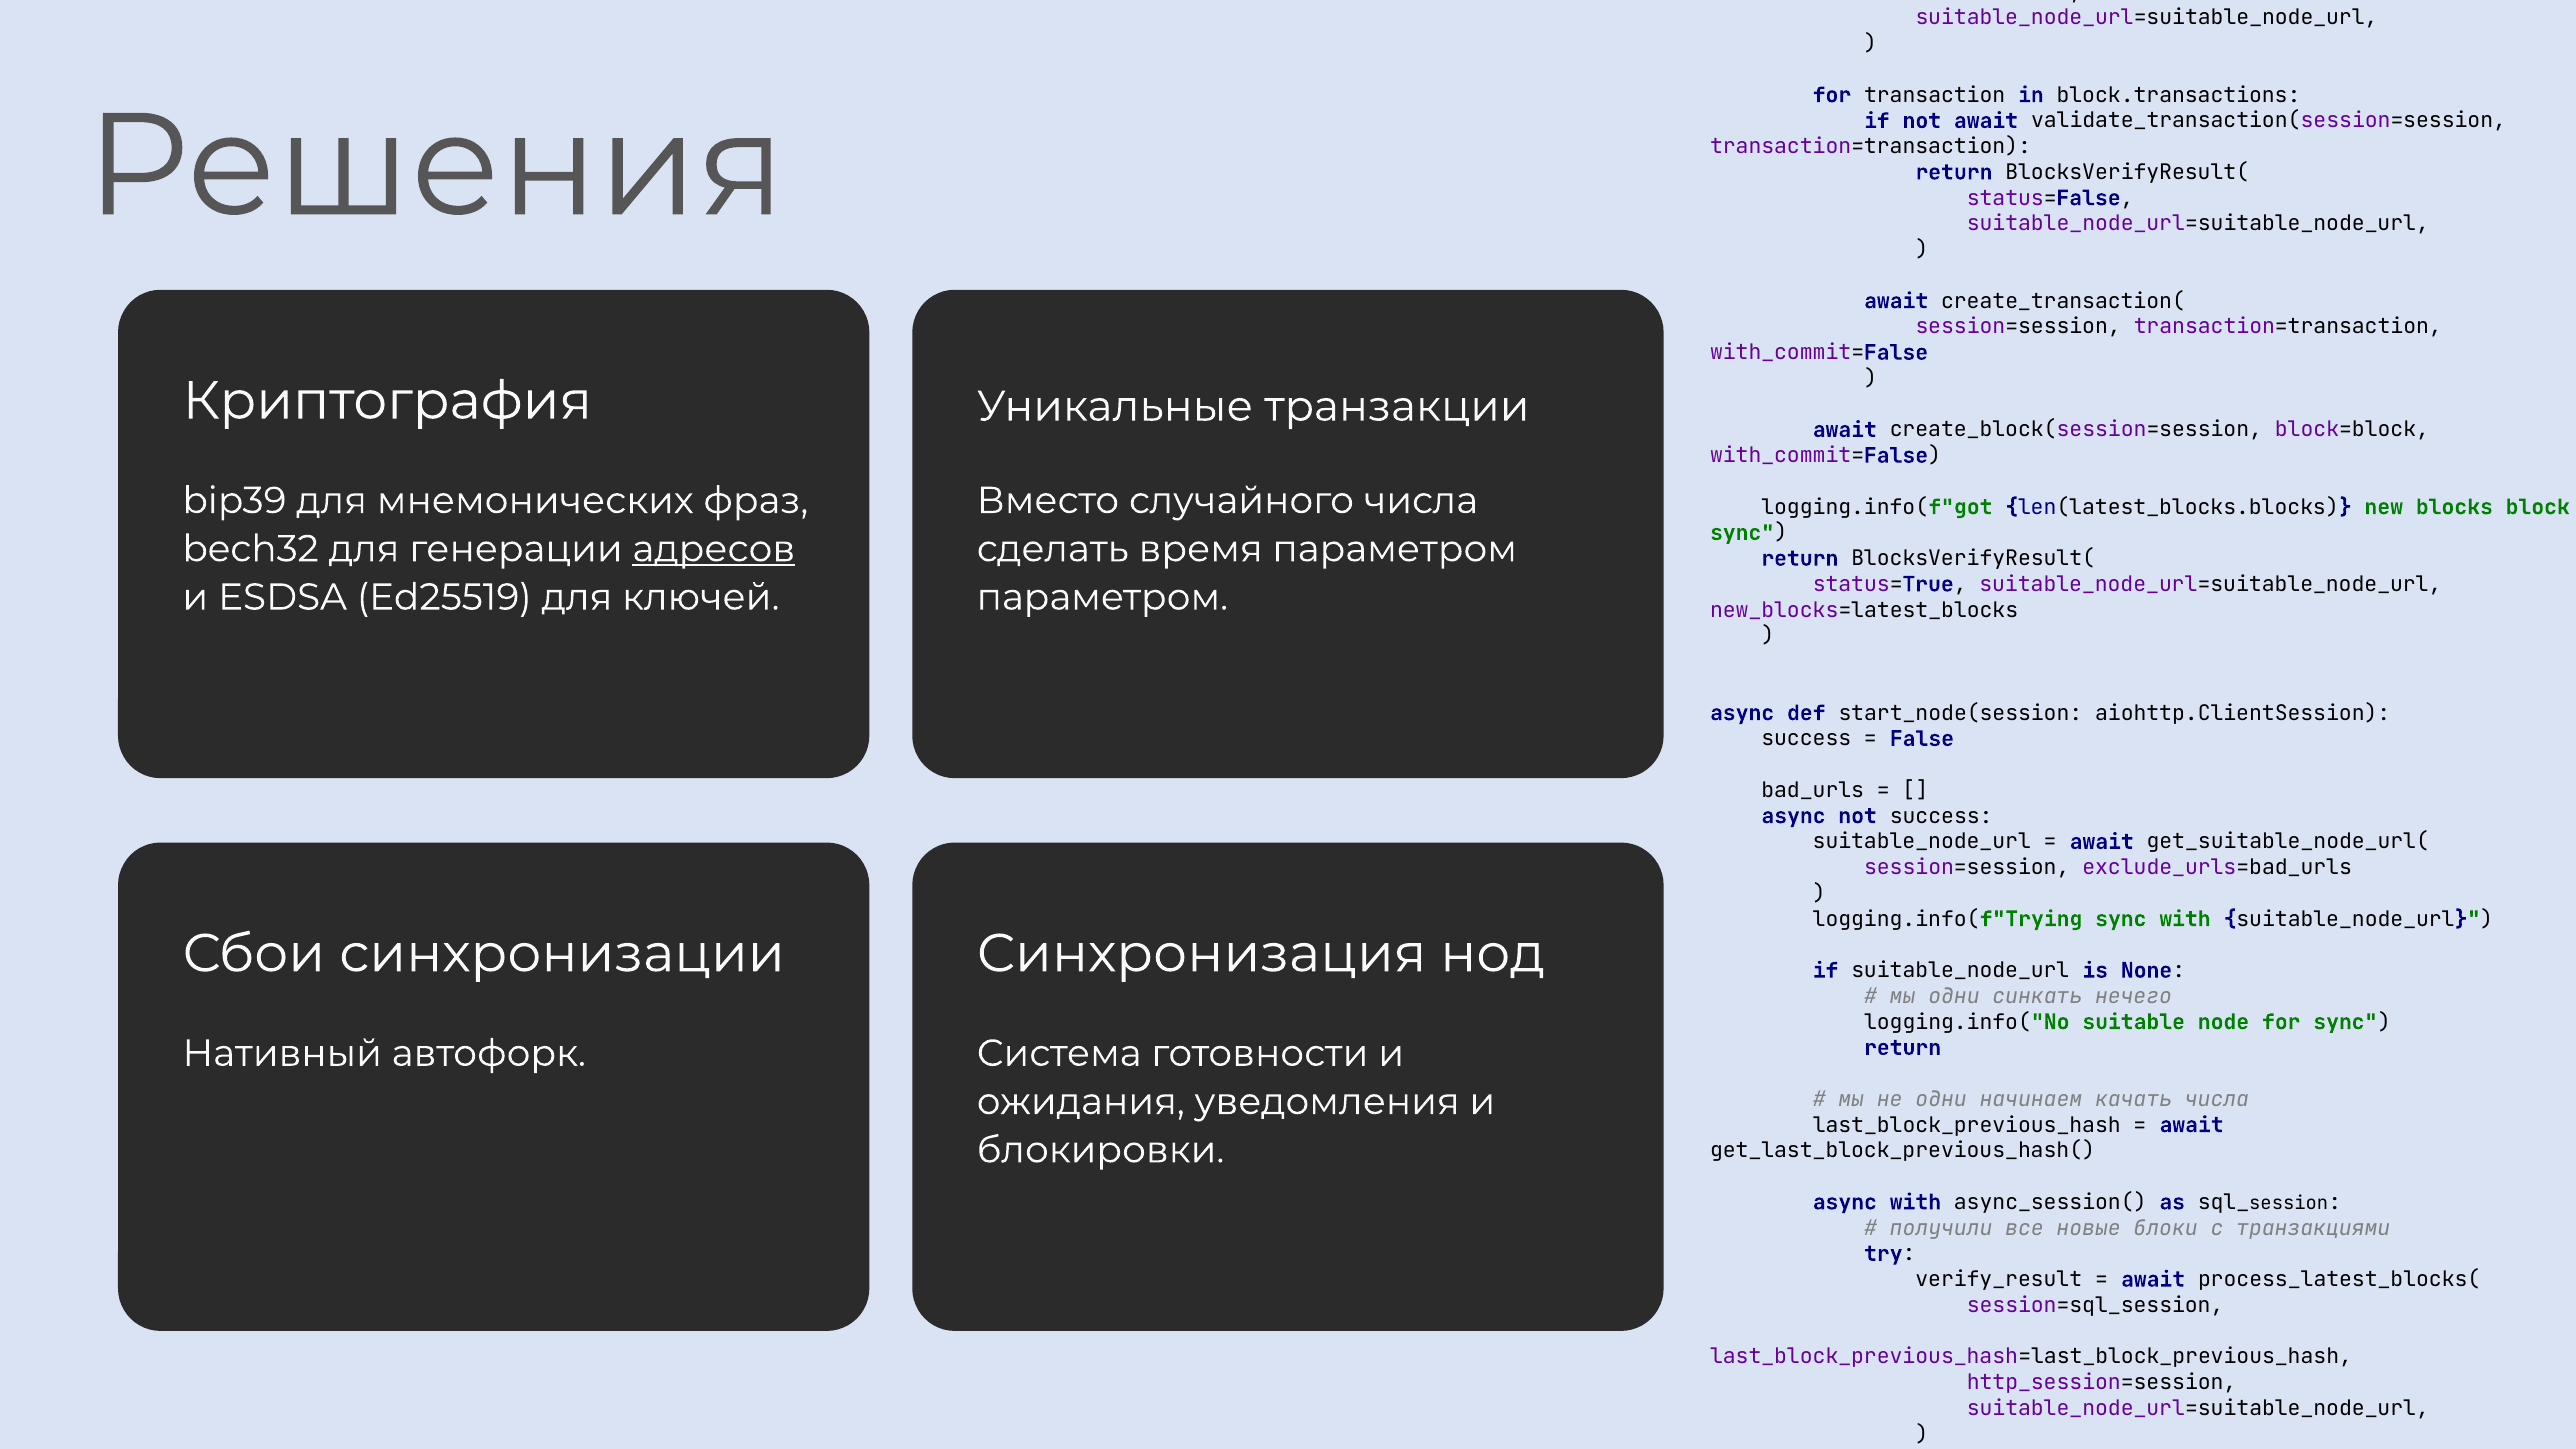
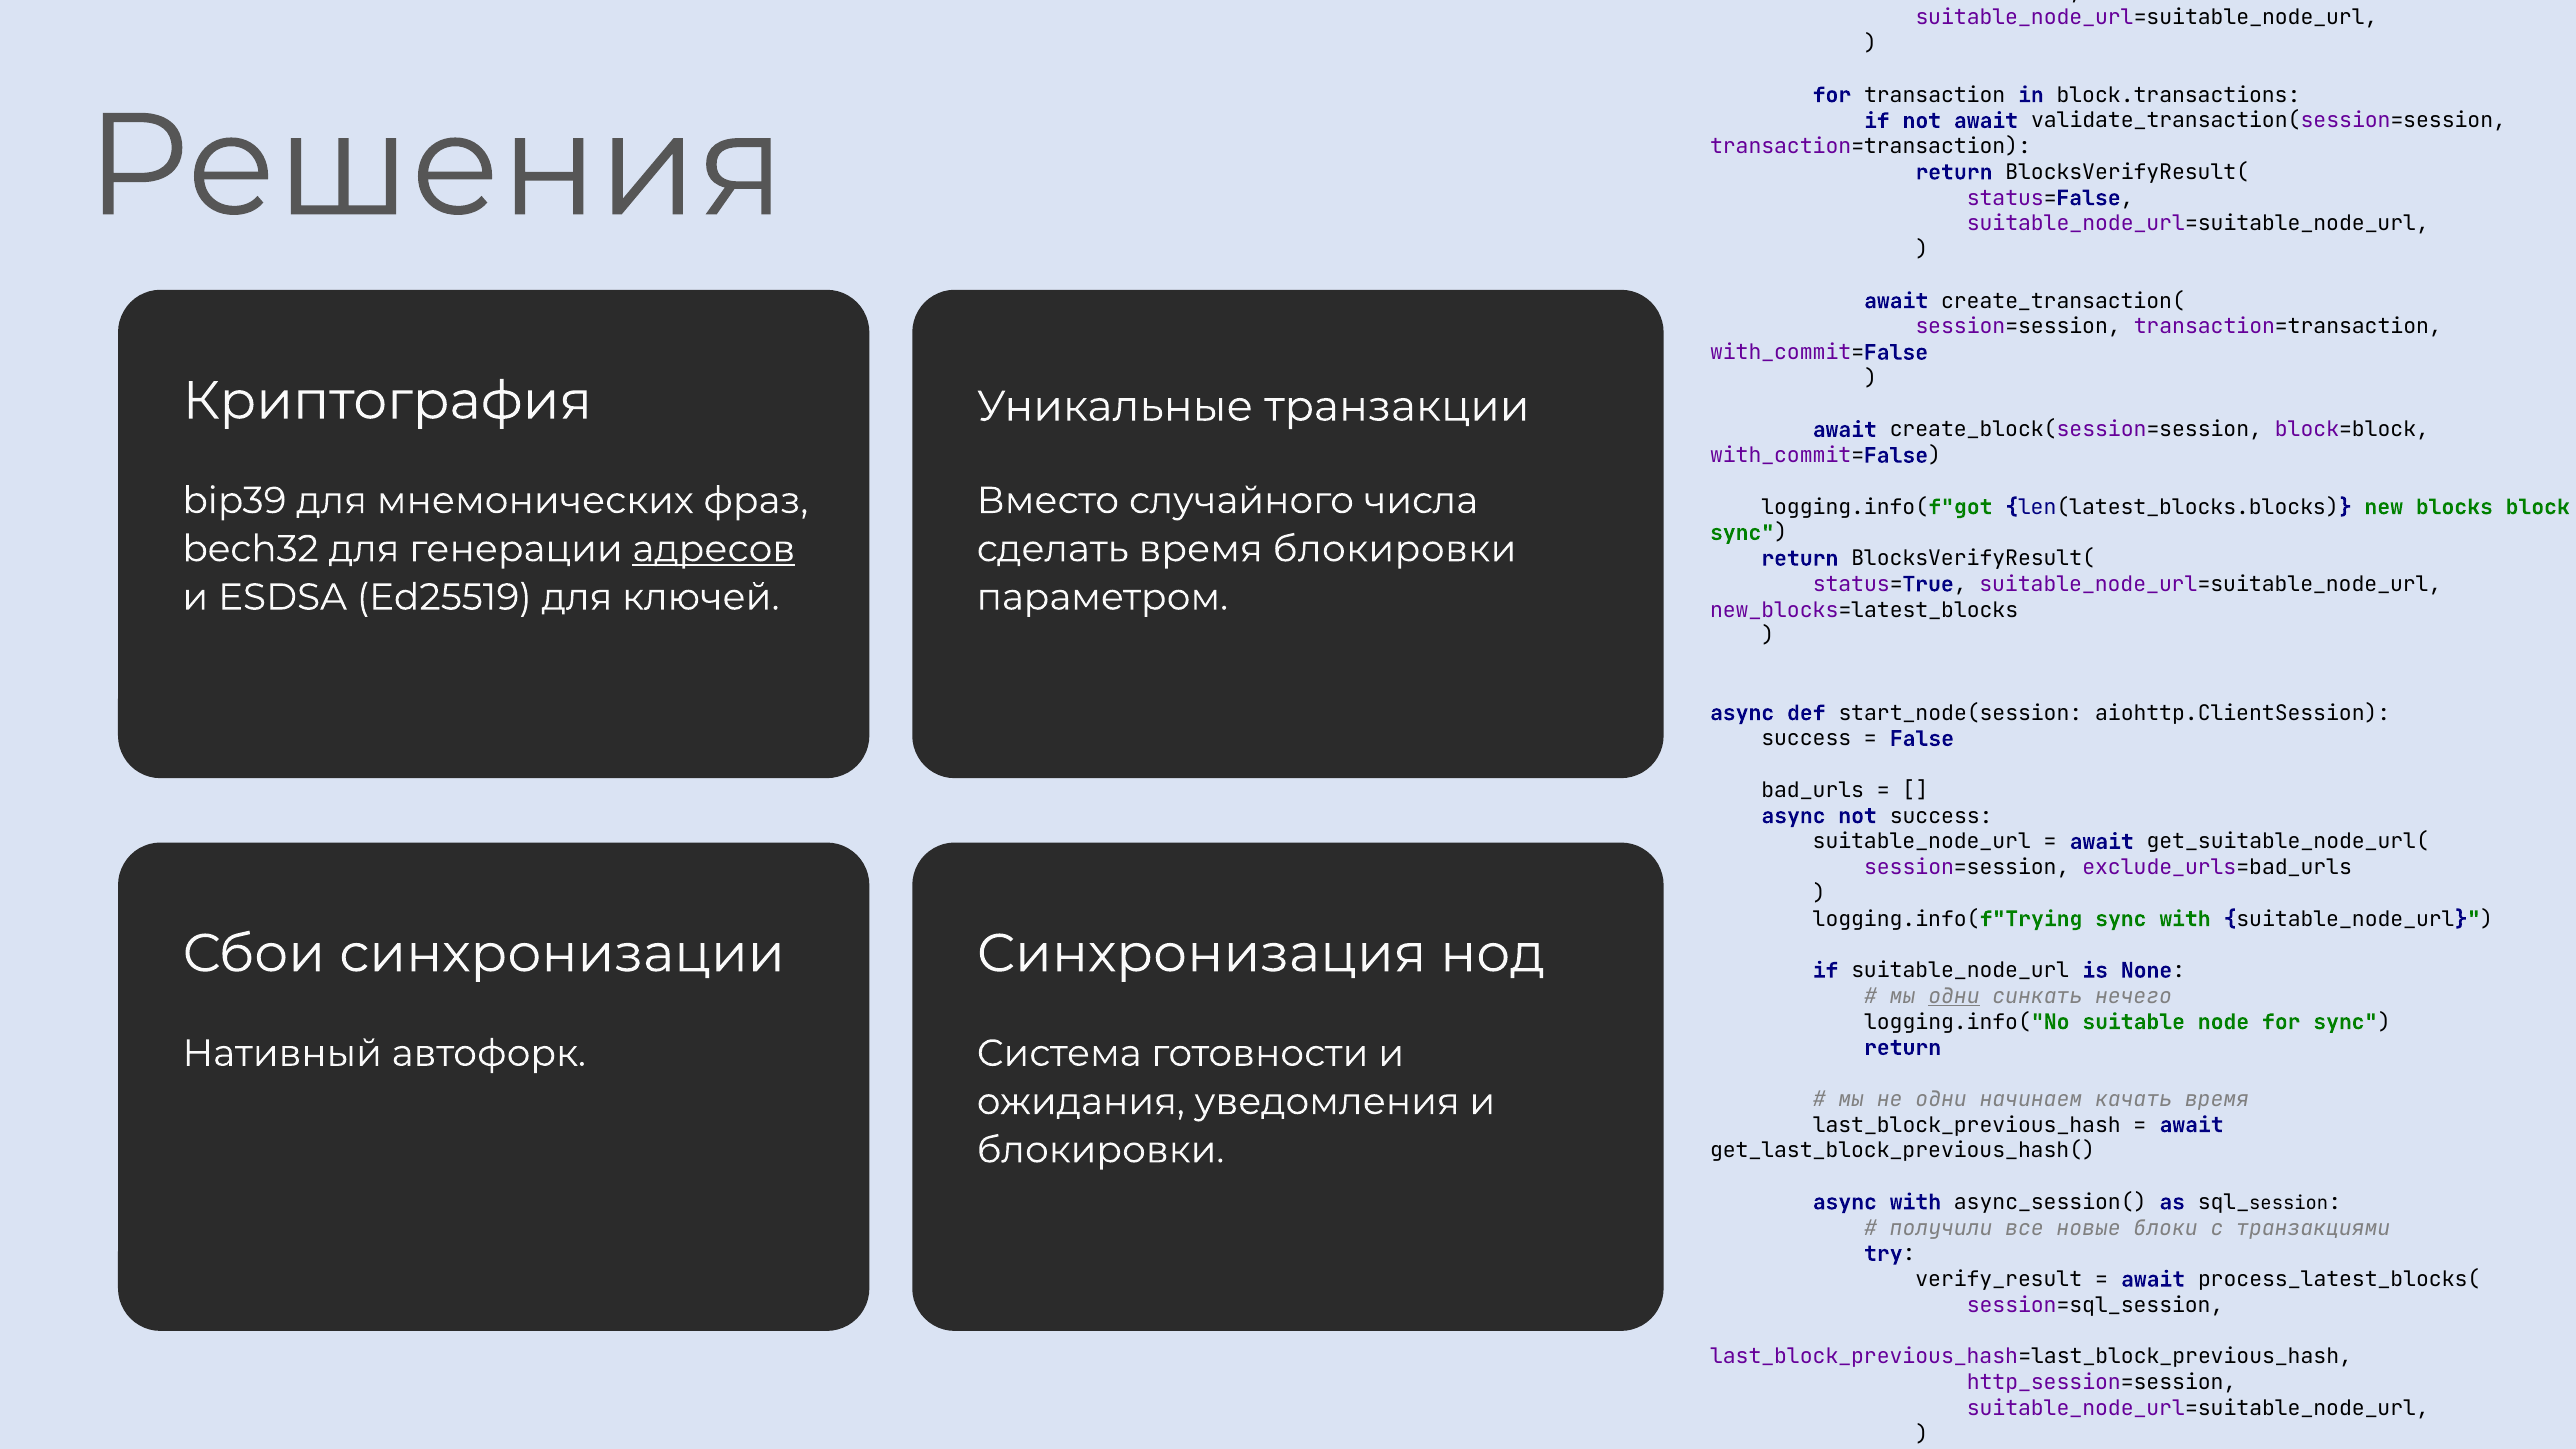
время параметром: параметром -> блокировки (1395, 549)
одни underline: none -> present (1954, 996)
качать числа: числа -> время (2217, 1099)
